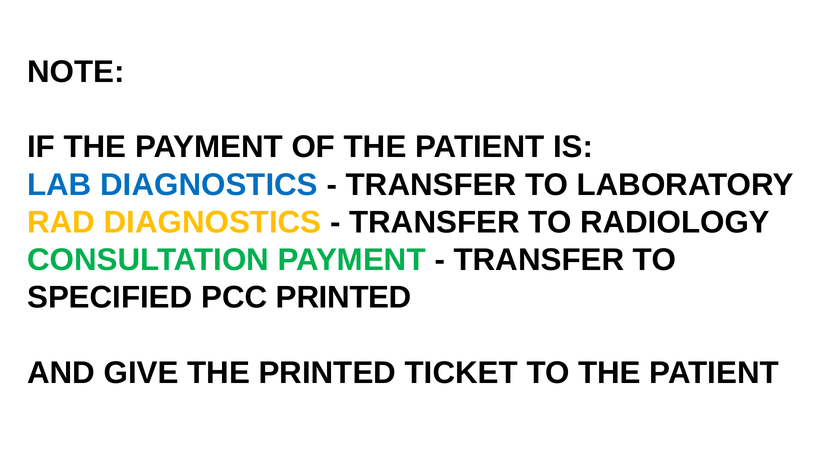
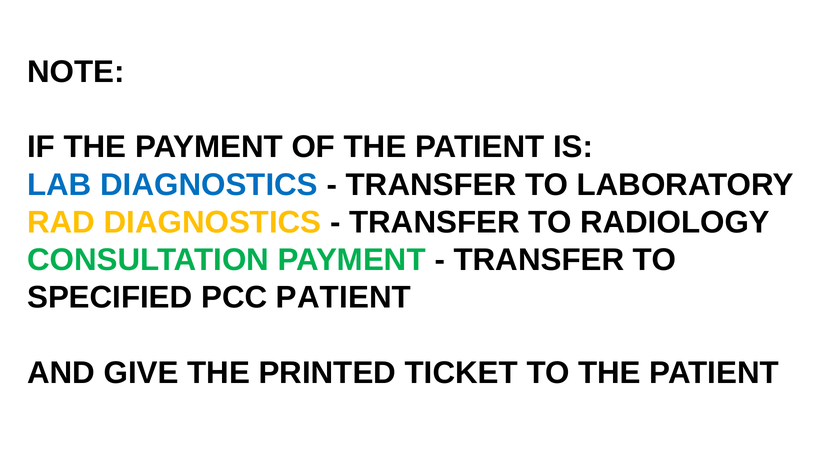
PCC PRINTED: PRINTED -> PATIENT (344, 298)
